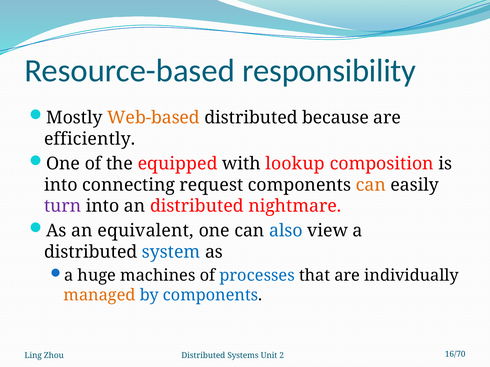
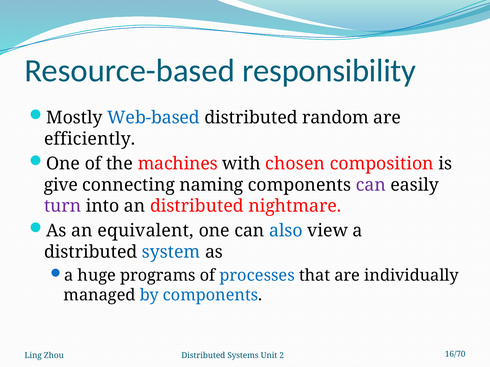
Web-based colour: orange -> blue (154, 118)
because: because -> random (336, 118)
equipped: equipped -> machines (178, 164)
lookup: lookup -> chosen (295, 164)
into: into -> give (61, 185)
request: request -> naming (212, 185)
can colour: orange -> purple (371, 185)
machines: machines -> programs (158, 276)
managed colour: orange -> black (100, 296)
